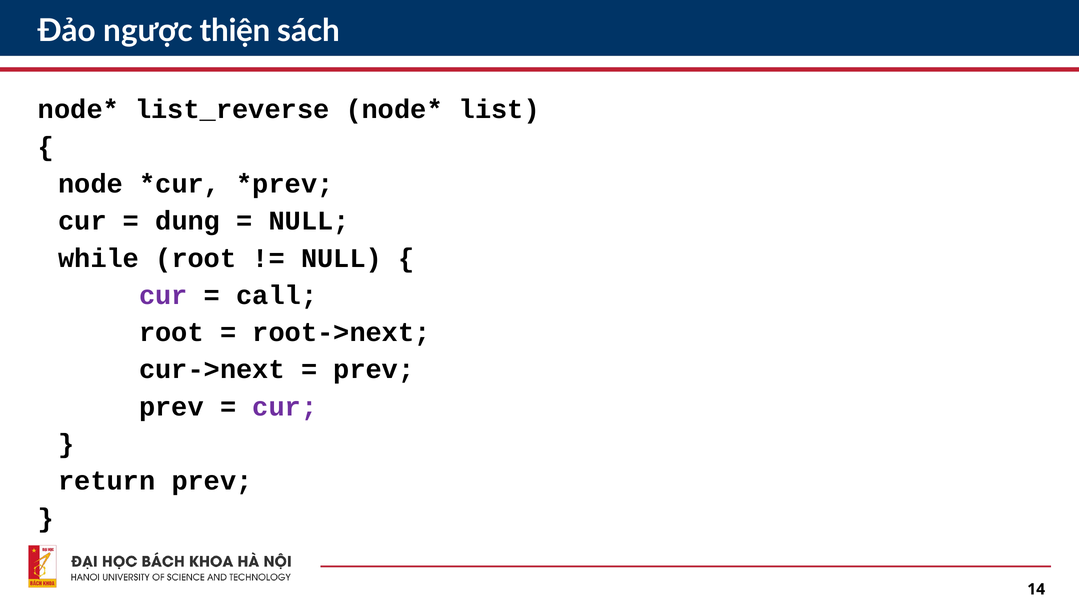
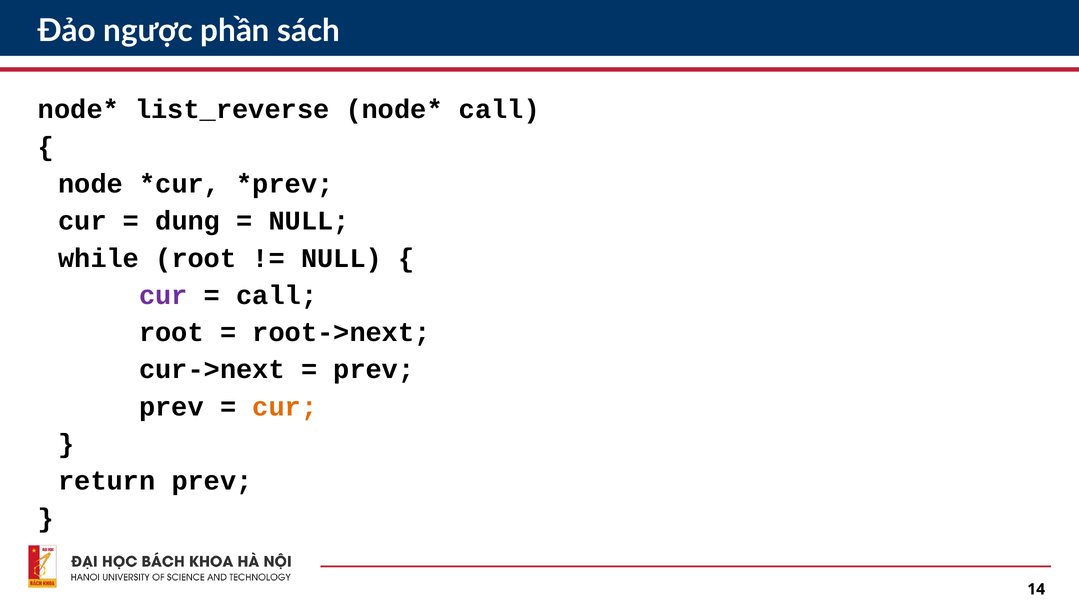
thiện: thiện -> phần (235, 31)
list: list -> call (499, 109)
cur colour: purple -> orange (285, 407)
